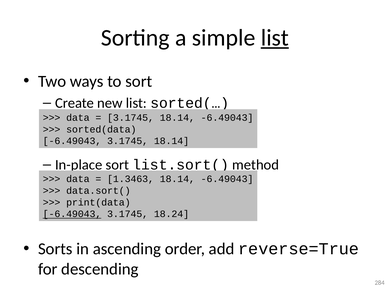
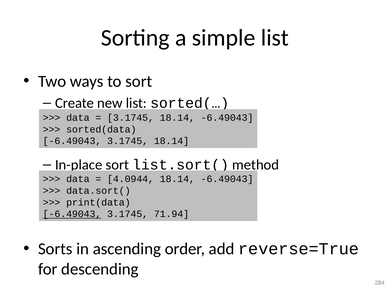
list underline: present -> none (275, 38)
1.3463: 1.3463 -> 4.0944 (131, 179)
18.24: 18.24 -> 71.94 (171, 214)
